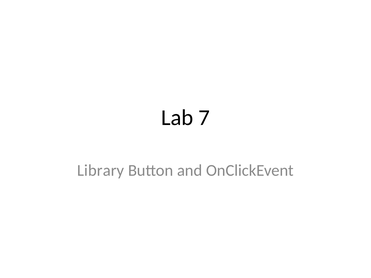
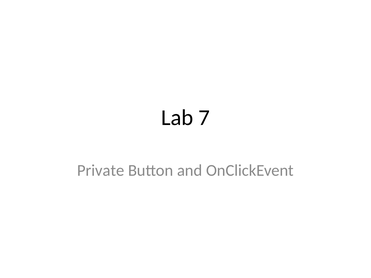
Library: Library -> Private (101, 171)
